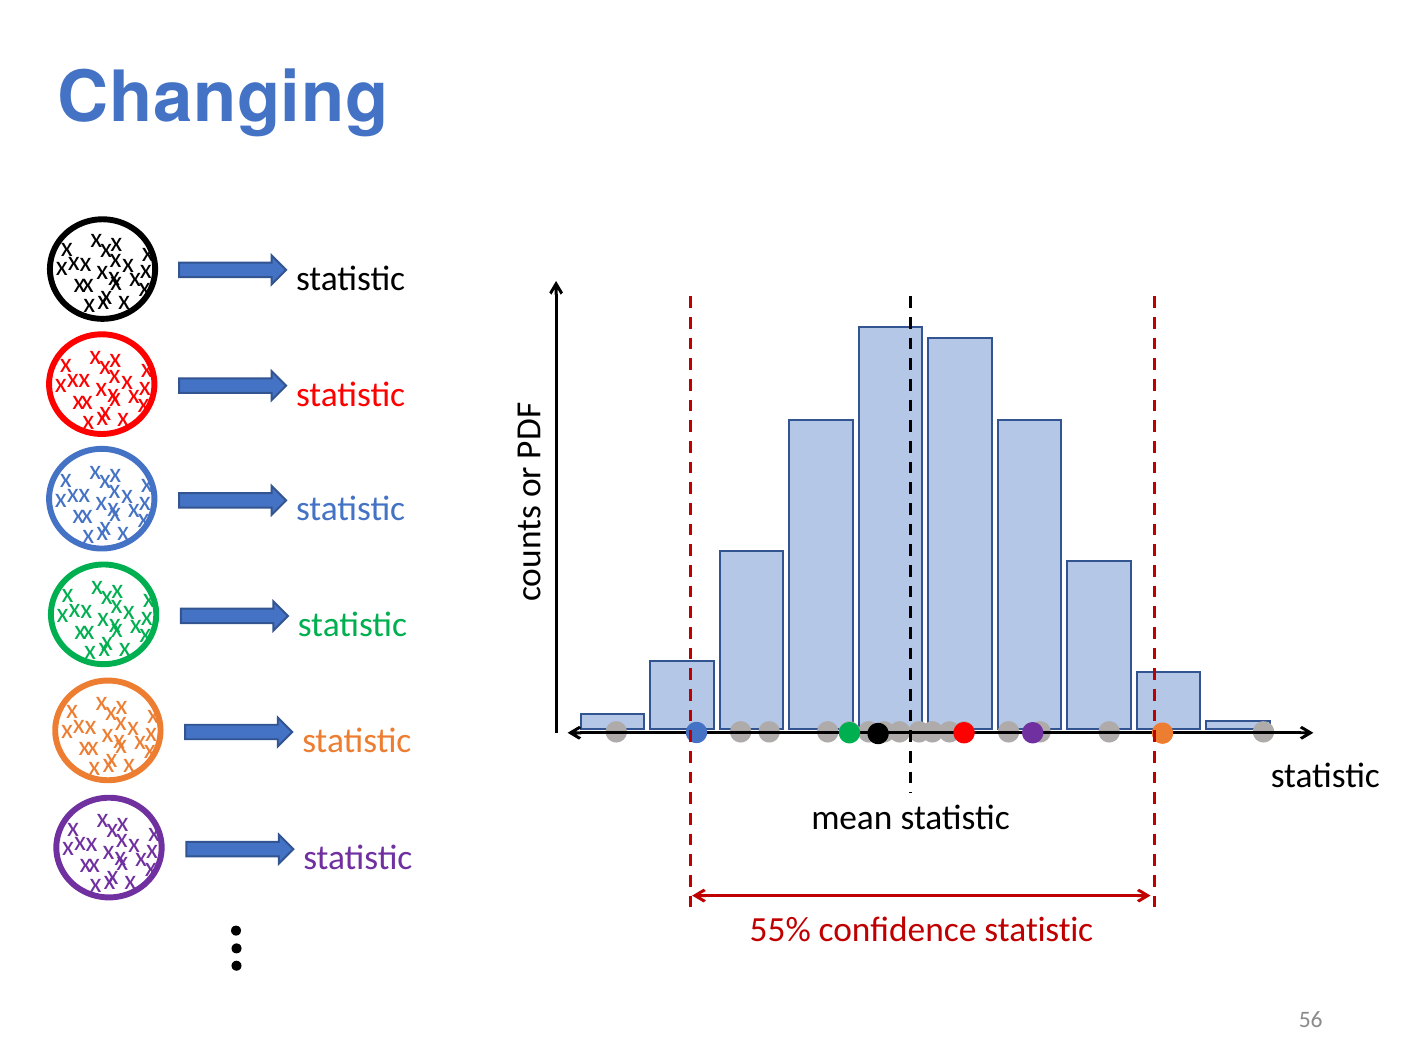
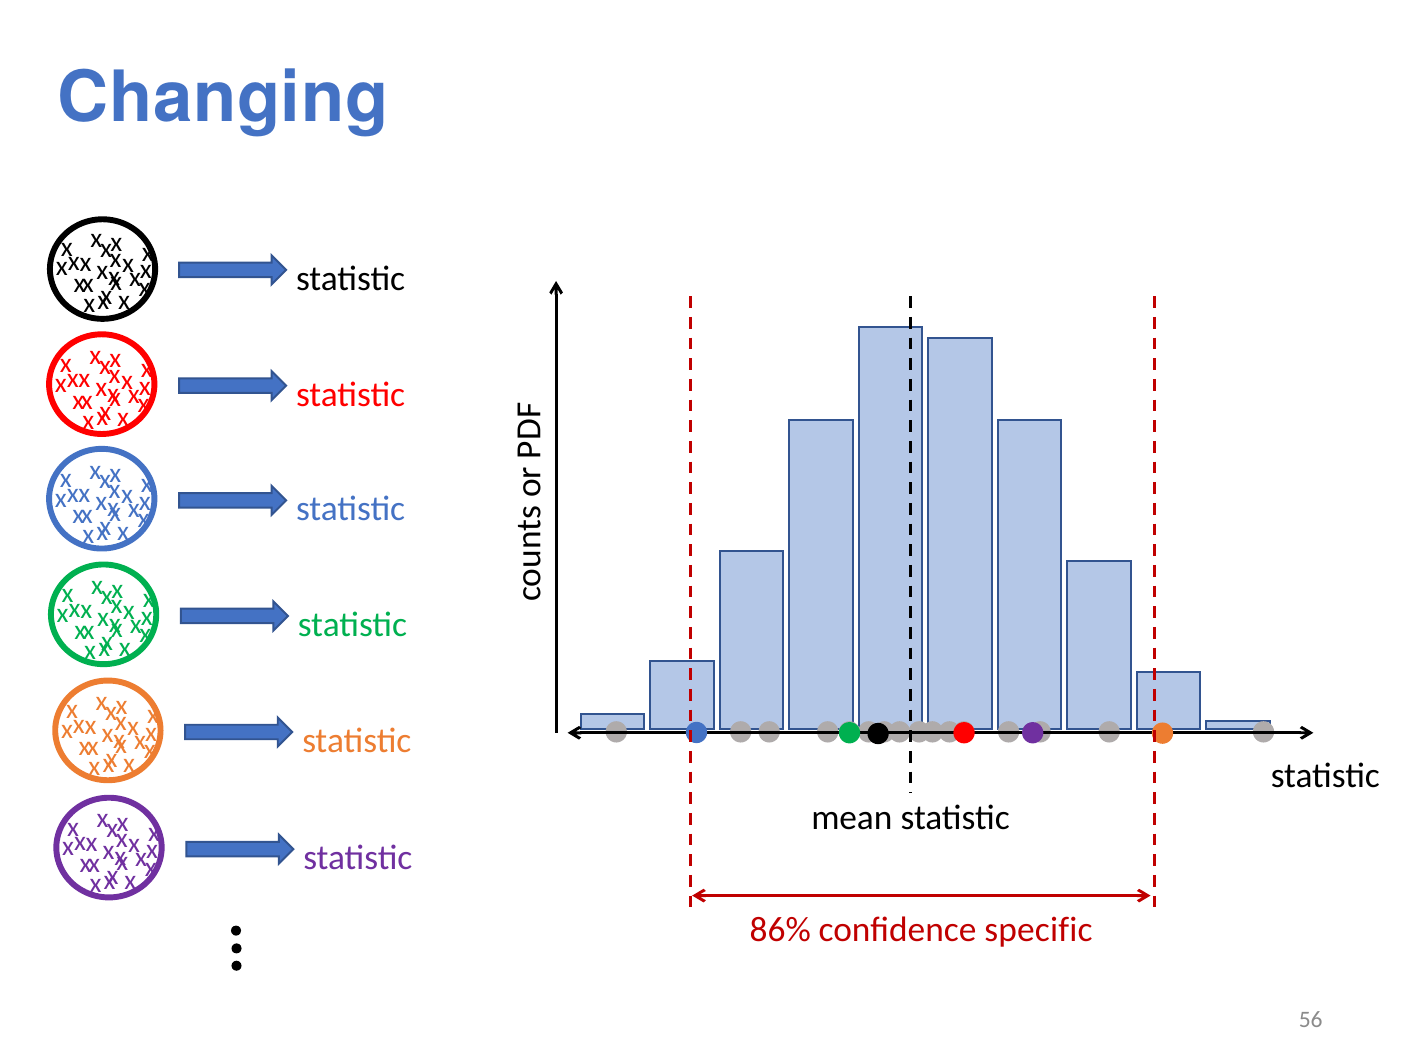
55%: 55% -> 86% (780, 930)
confidence statistic: statistic -> specific (1038, 930)
